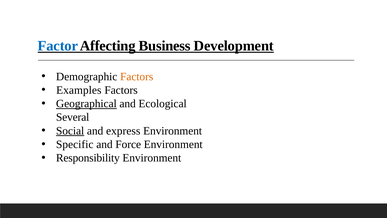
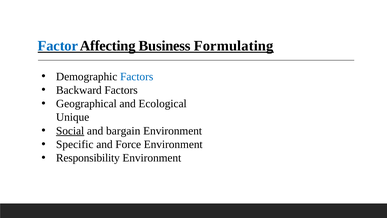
Development: Development -> Formulating (234, 46)
Factors colour: orange -> blue (137, 76)
Examples: Examples -> Backward (79, 90)
Geographical underline: present -> none (86, 104)
Several: Several -> Unique (73, 117)
express: express -> bargain (123, 131)
